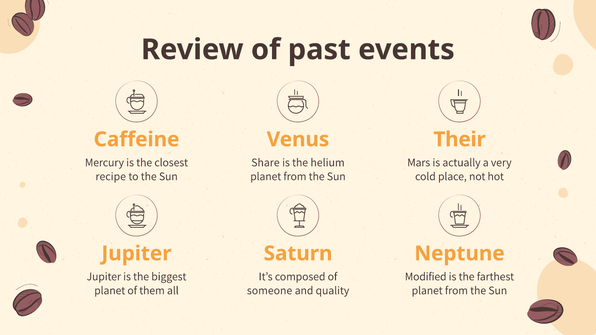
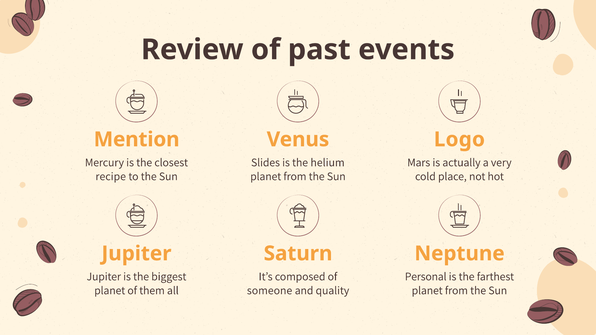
Caffeine: Caffeine -> Mention (137, 140)
Their: Their -> Logo (459, 140)
Share: Share -> Slides (265, 163)
Modified: Modified -> Personal (426, 277)
